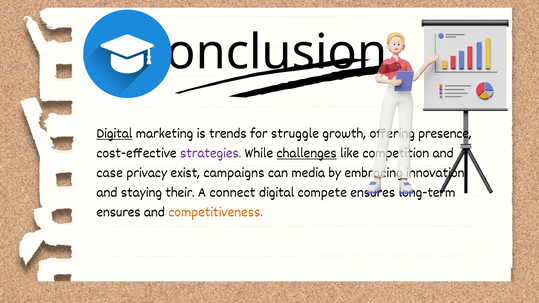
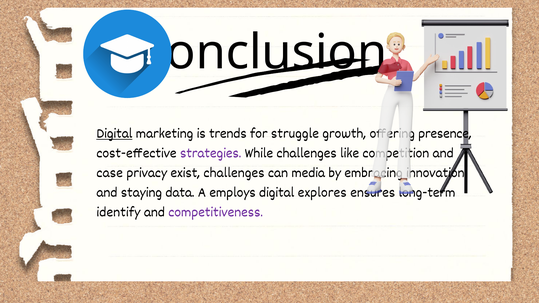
challenges underline: present -> none (307, 153)
exist campaigns: campaigns -> challenges (234, 172)
their: their -> data (180, 192)
connect: connect -> employs (233, 192)
compete: compete -> explores (322, 192)
ensures: ensures -> identify (118, 212)
competitiveness colour: orange -> purple (216, 212)
